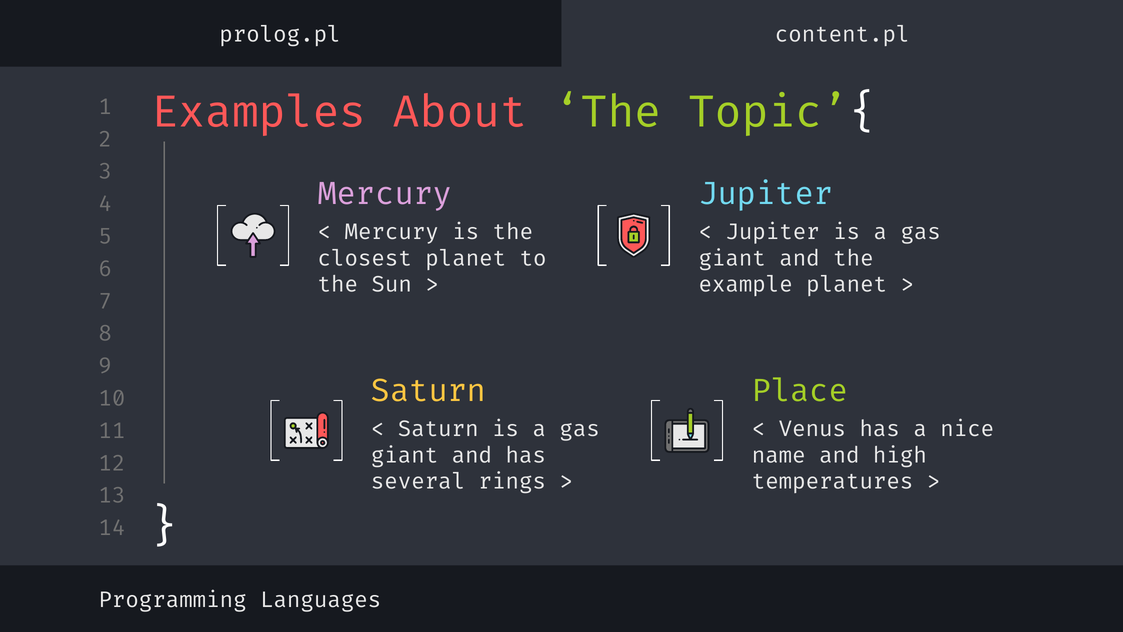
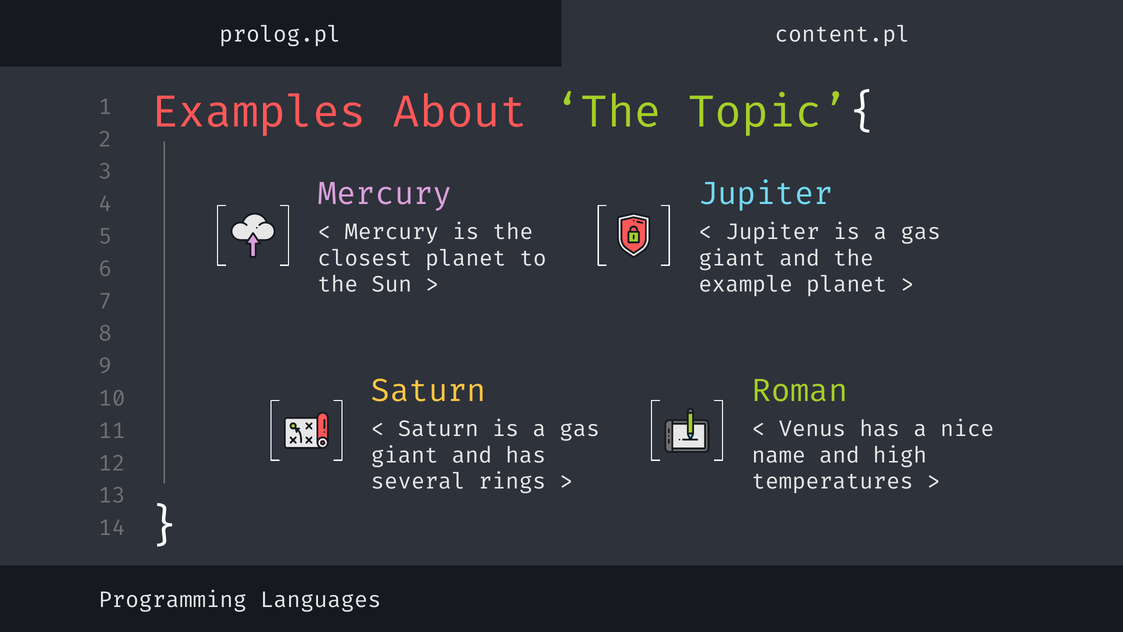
Place: Place -> Roman (800, 391)
